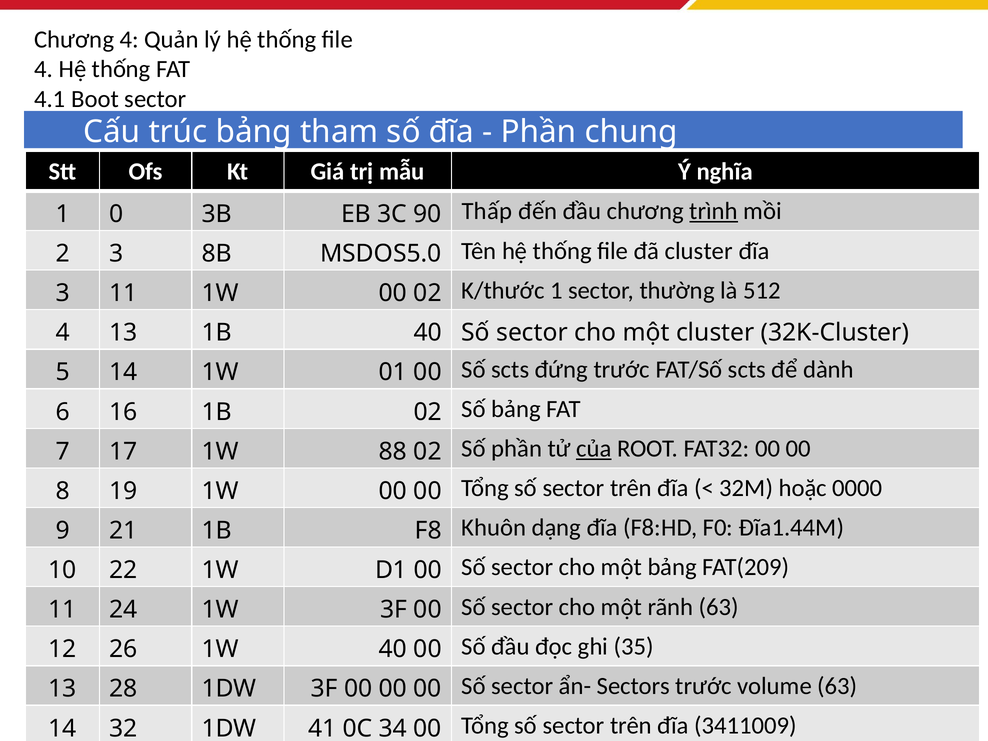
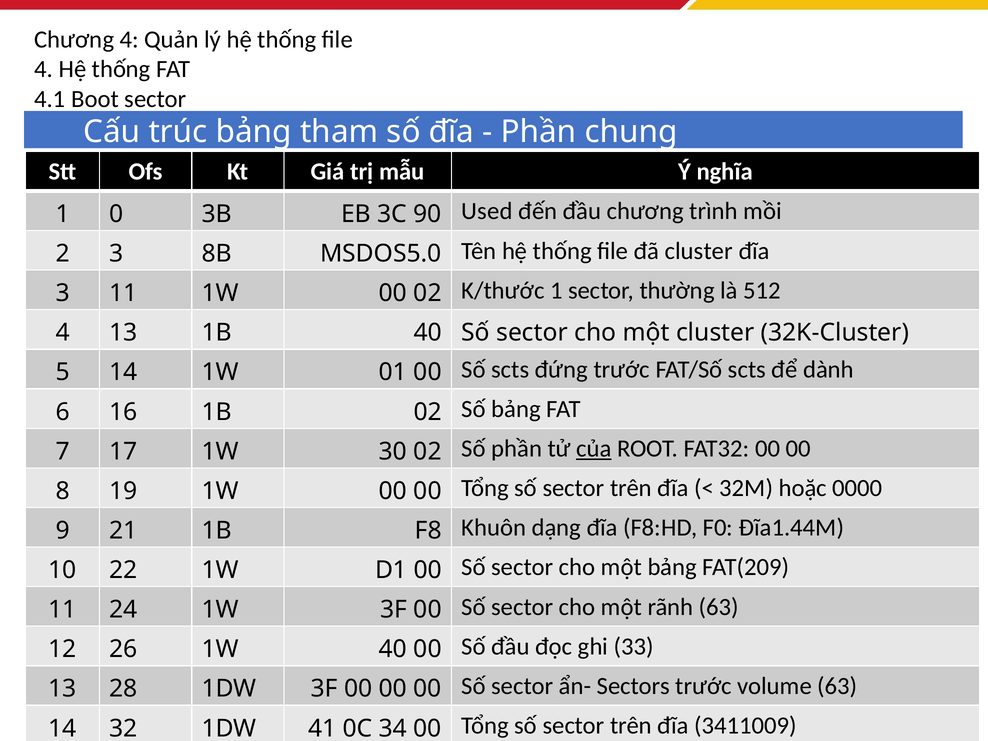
Thấp: Thấp -> Used (487, 211)
trình underline: present -> none (714, 211)
88: 88 -> 30 (393, 451)
35: 35 -> 33 (634, 646)
